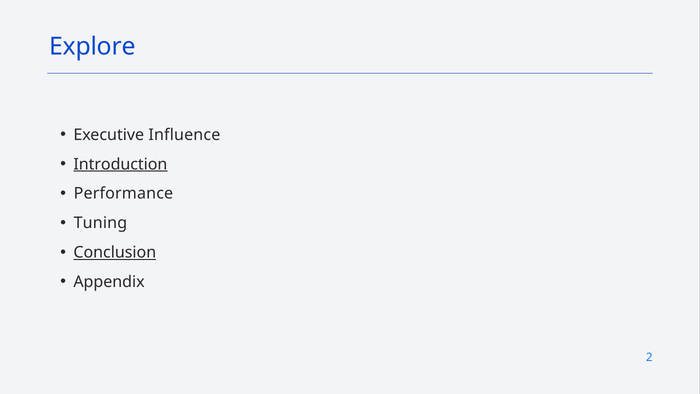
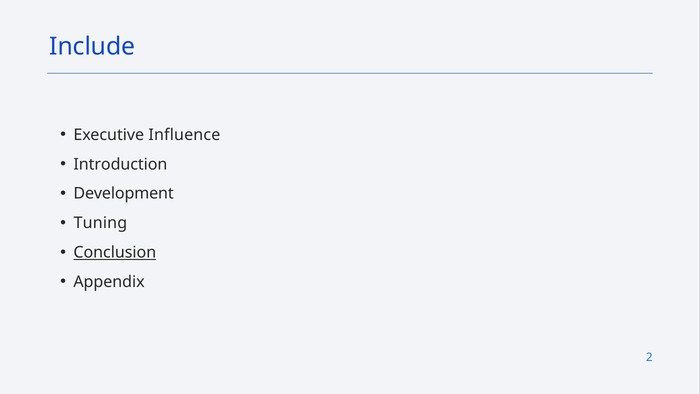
Explore: Explore -> Include (92, 47)
Introduction underline: present -> none (120, 164)
Performance: Performance -> Development (124, 194)
